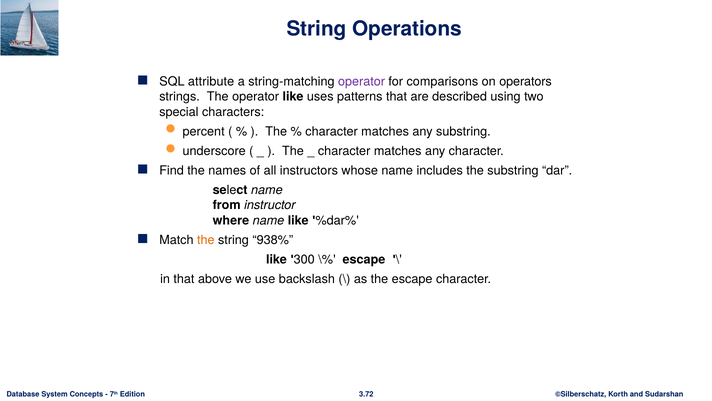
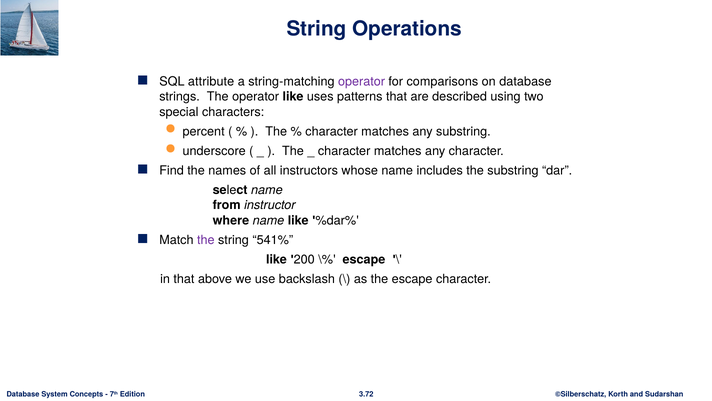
on operators: operators -> database (525, 81)
the colour: orange -> purple (206, 240)
938%: 938% -> 541% (273, 240)
300: 300 -> 200 (304, 259)
